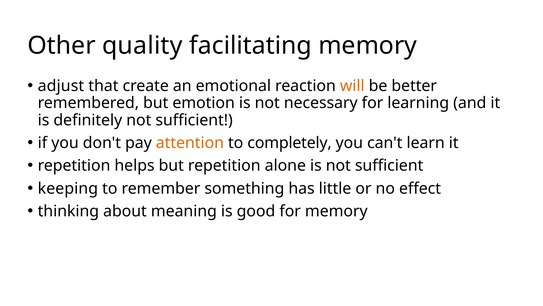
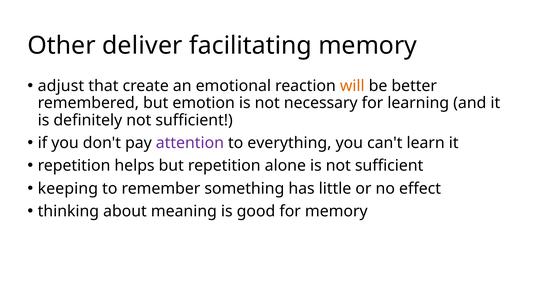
quality: quality -> deliver (142, 46)
attention colour: orange -> purple (190, 143)
completely: completely -> everything (289, 143)
